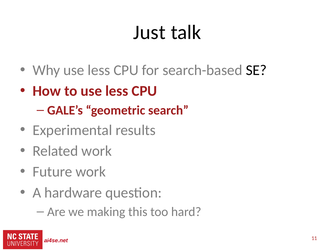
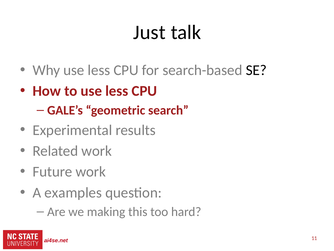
hardware: hardware -> examples (73, 192)
